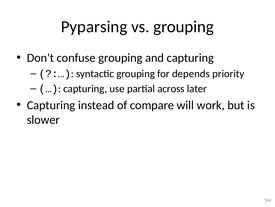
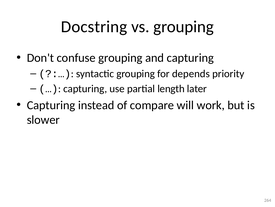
Pyparsing: Pyparsing -> Docstring (94, 27)
across: across -> length (171, 88)
